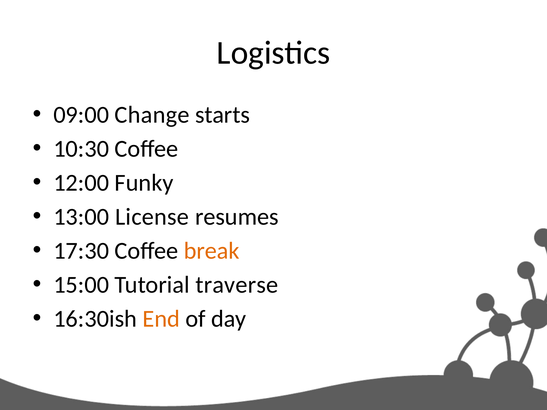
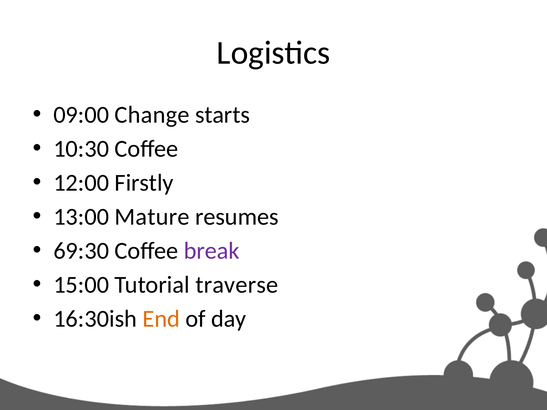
Funky: Funky -> Firstly (144, 183)
License: License -> Mature (152, 217)
17:30: 17:30 -> 69:30 (81, 251)
break colour: orange -> purple (212, 251)
